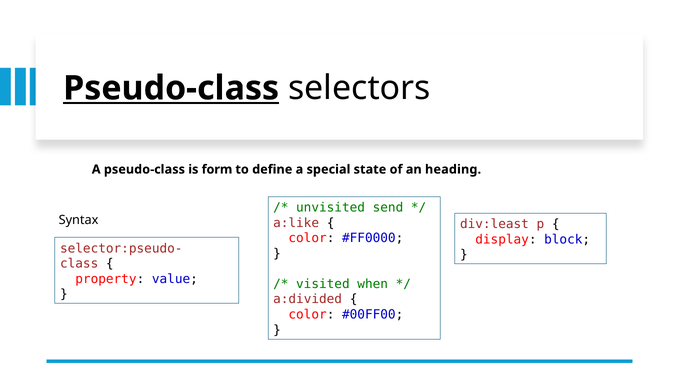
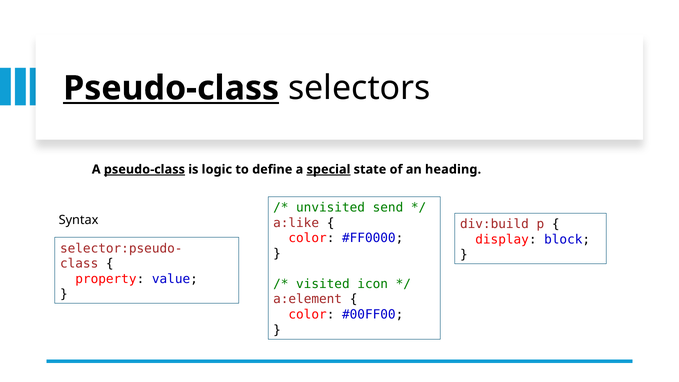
pseudo-class underline: none -> present (144, 169)
form: form -> logic (217, 169)
special underline: none -> present (328, 169)
div:least: div:least -> div:build (494, 224)
when: when -> icon (373, 284)
a:divided: a:divided -> a:element (308, 299)
